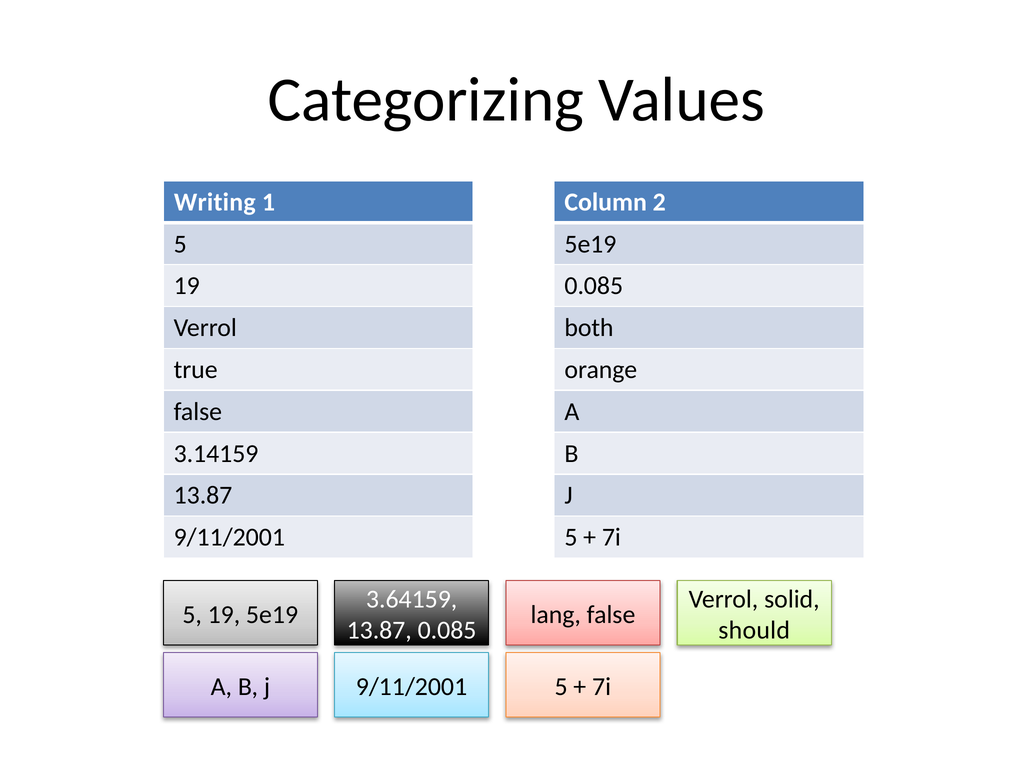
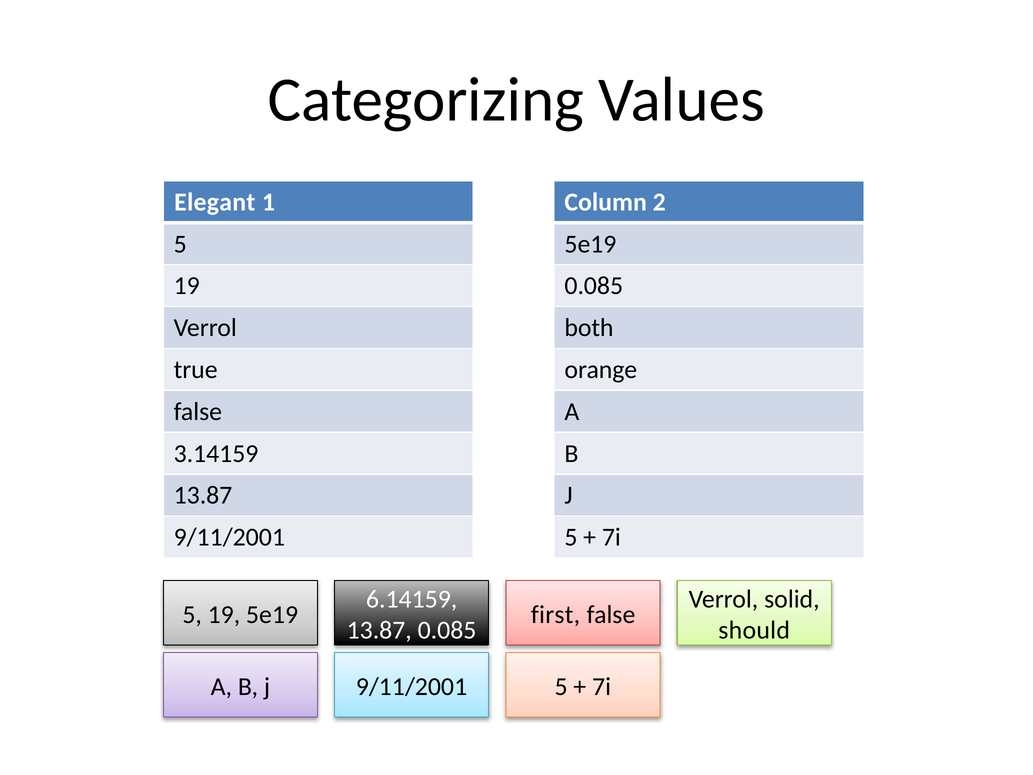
Writing: Writing -> Elegant (215, 202)
3.64159: 3.64159 -> 6.14159 (412, 599)
lang: lang -> first (556, 614)
